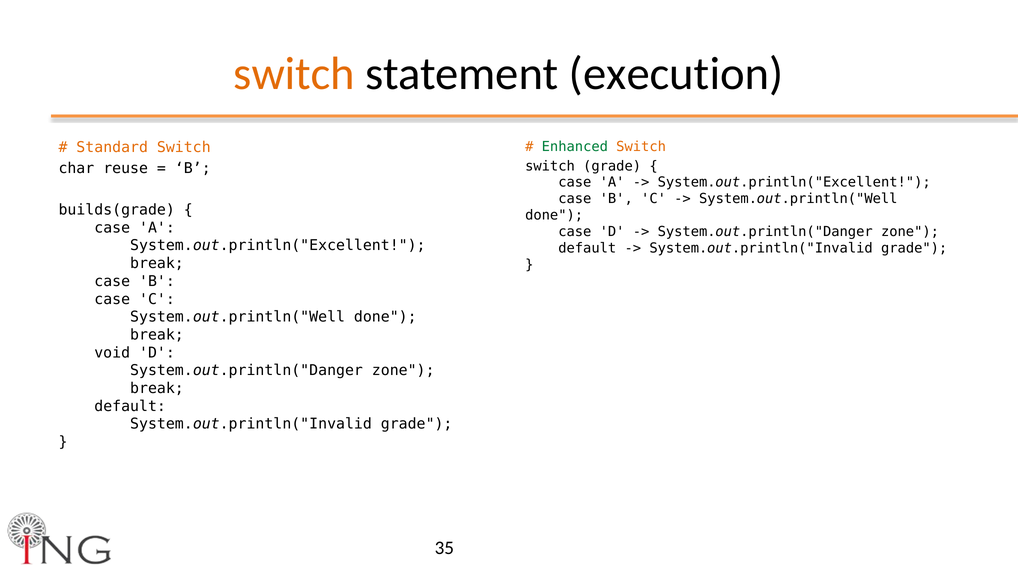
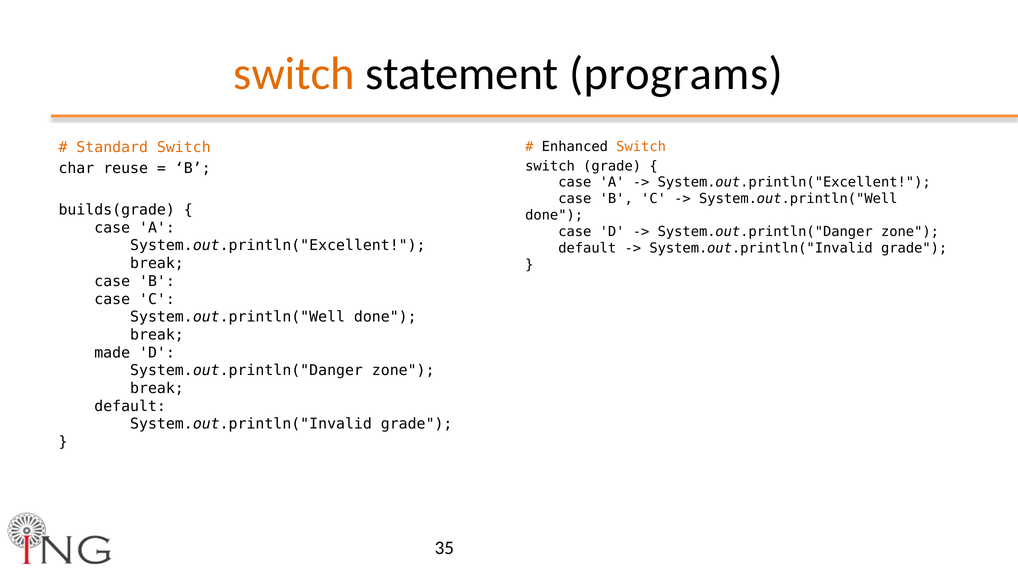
execution: execution -> programs (676, 74)
Enhanced colour: green -> black (575, 147)
void: void -> made (112, 352)
